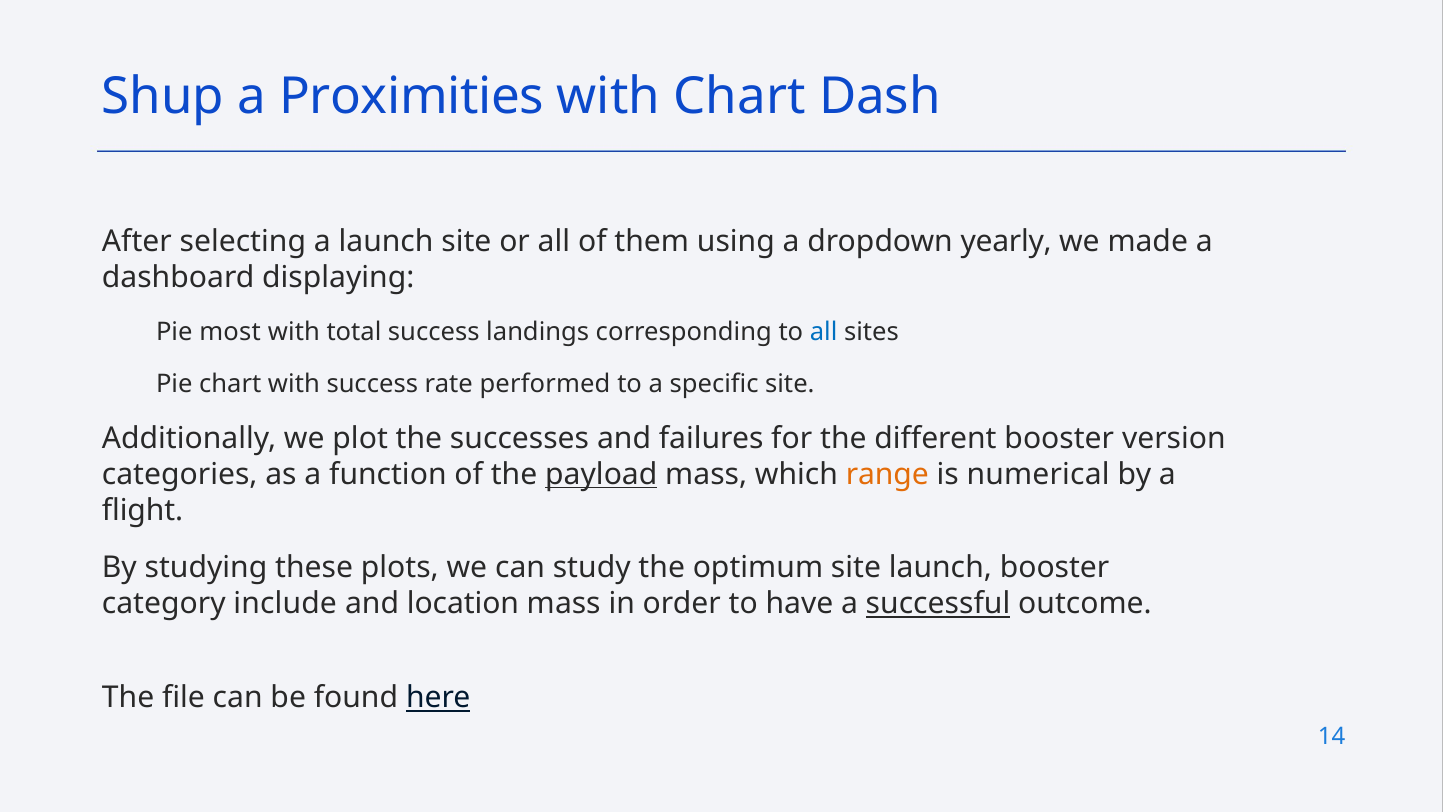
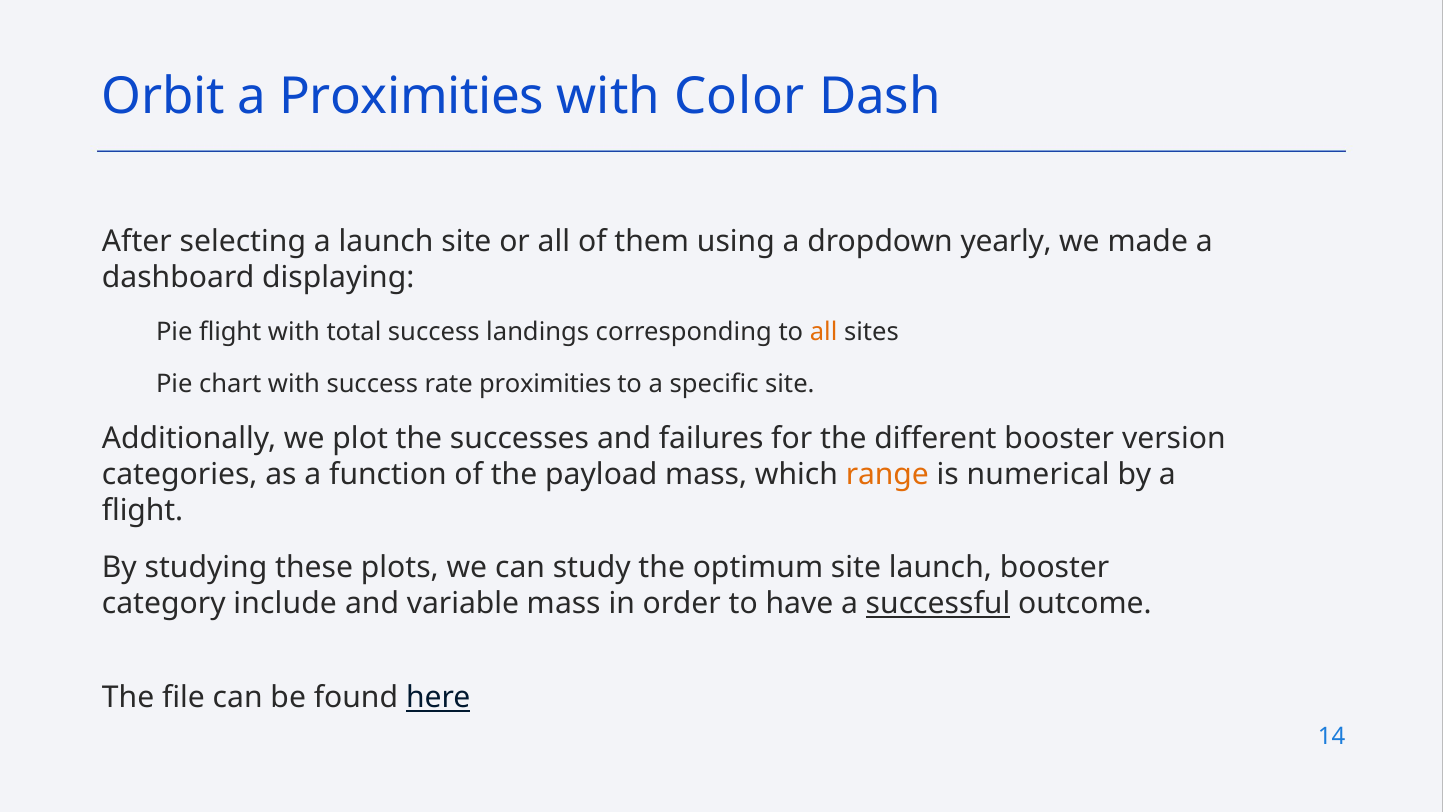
Shup: Shup -> Orbit (163, 96)
with Chart: Chart -> Color (739, 96)
Pie most: most -> flight (230, 332)
all colour: blue -> orange (824, 332)
rate performed: performed -> proximities (545, 384)
payload underline: present -> none (601, 474)
location: location -> variable (463, 604)
